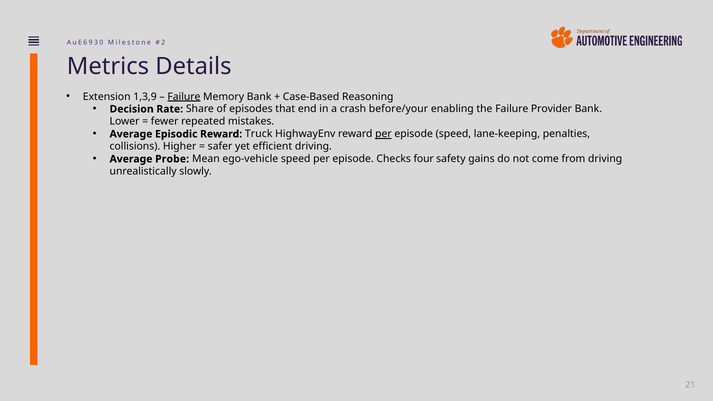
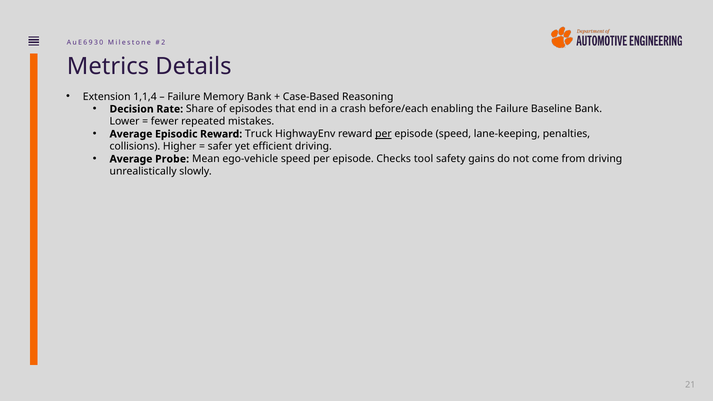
1,3,9: 1,3,9 -> 1,1,4 (145, 97)
Failure underline: present -> none (184, 97)
before/your: before/your -> before/each (399, 109)
Provider: Provider -> Baseline (551, 109)
four: four -> tool (424, 159)
